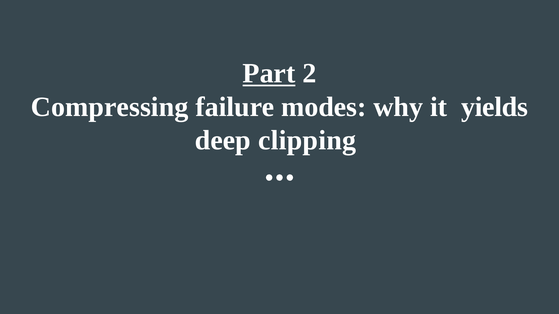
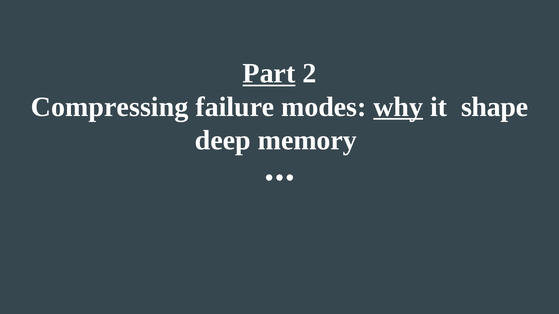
why underline: none -> present (398, 107)
yields: yields -> shape (495, 107)
clipping: clipping -> memory (307, 141)
